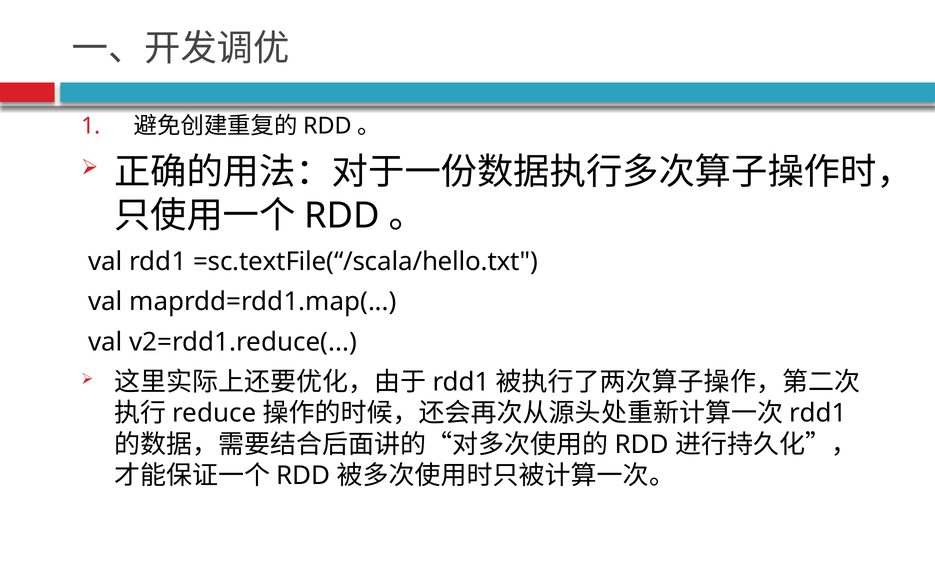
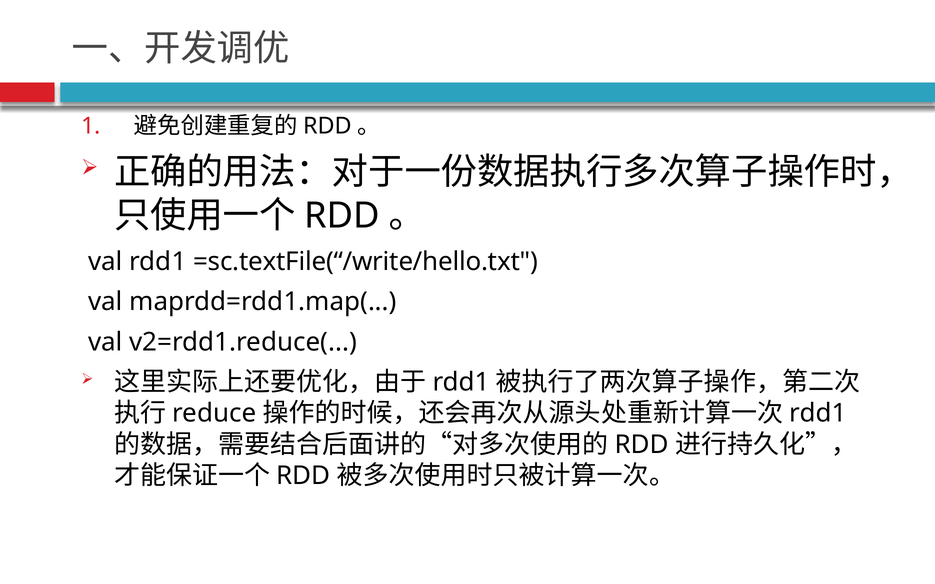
=sc.textFile(“/scala/hello.txt: =sc.textFile(“/scala/hello.txt -> =sc.textFile(“/write/hello.txt (366, 262)
